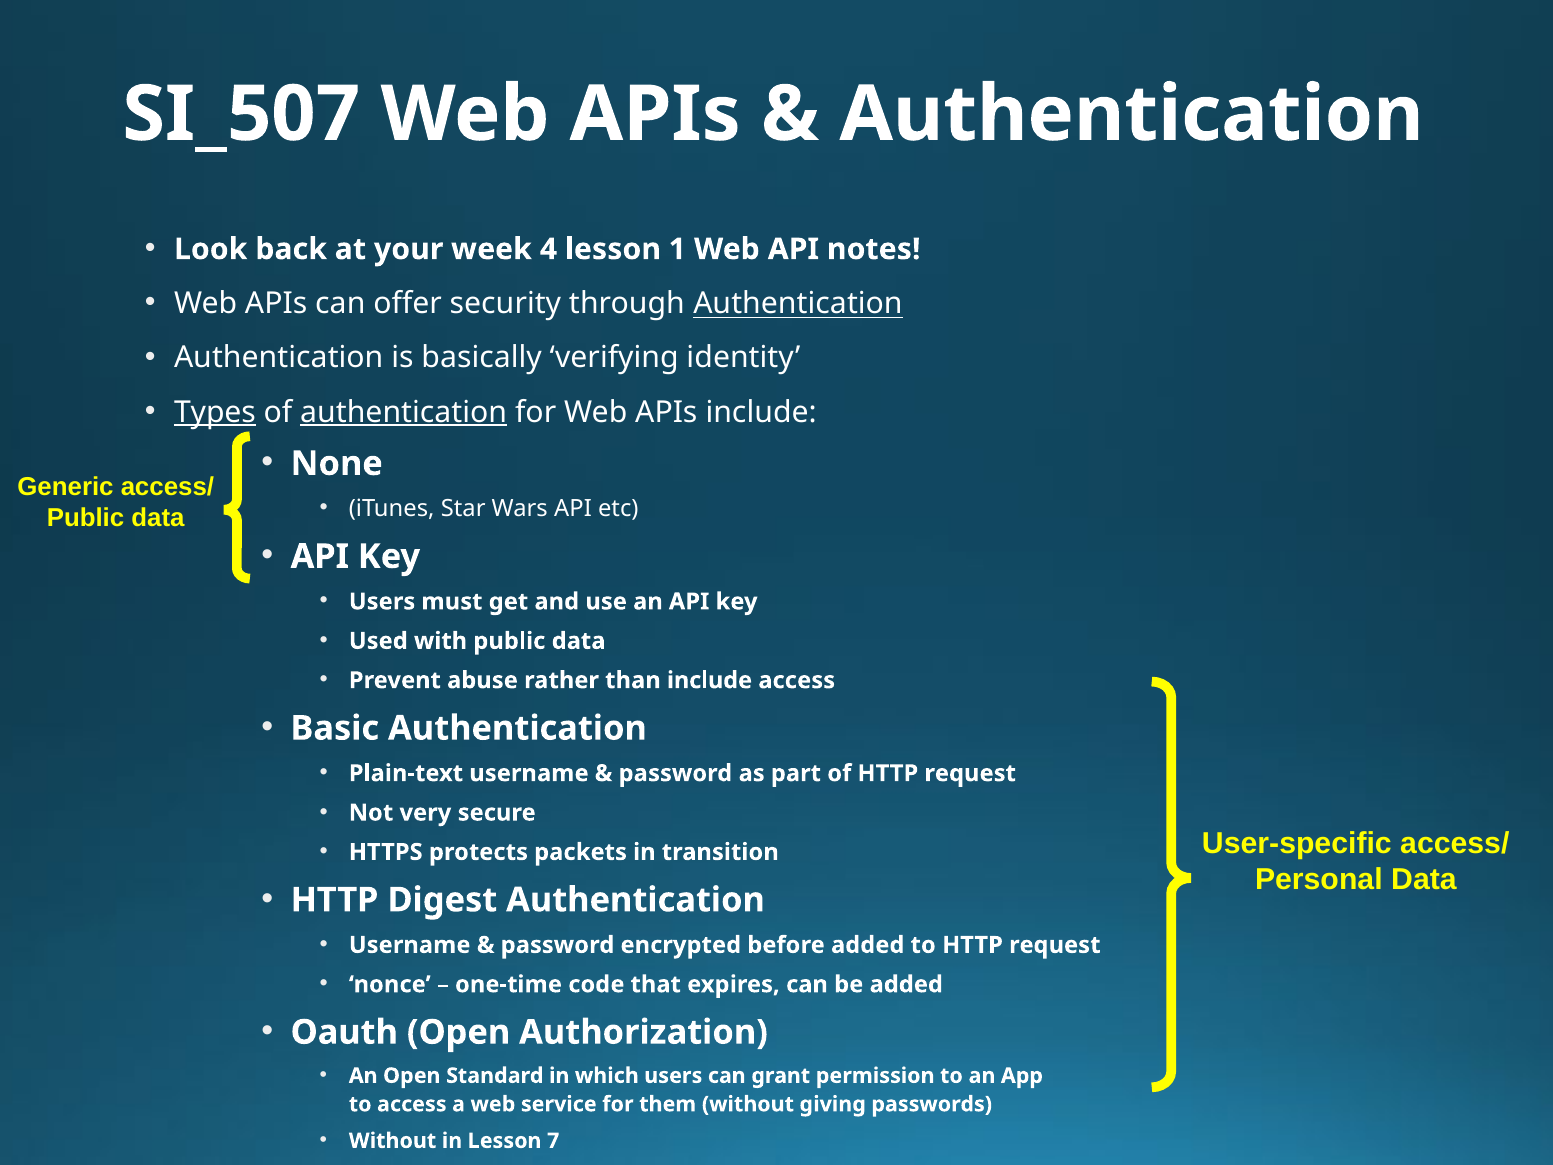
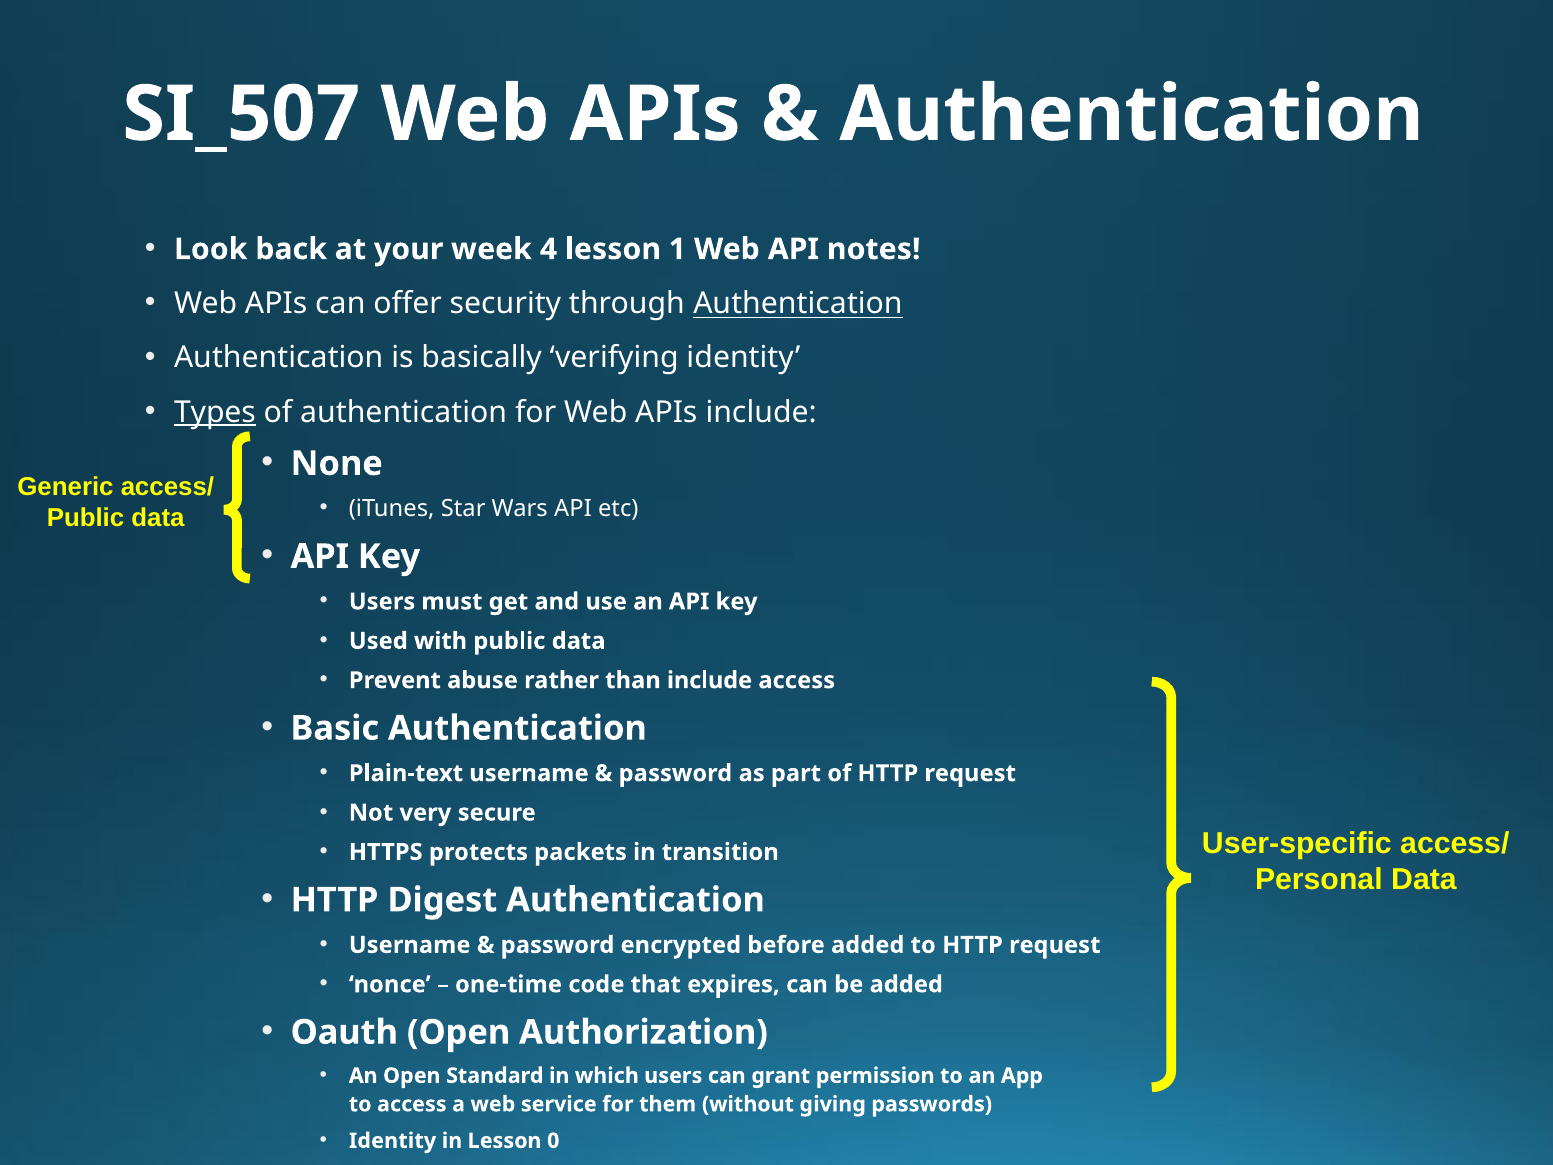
authentication underline: present -> none (404, 412)
Without: Without -> Identity (392, 1141)
7: 7 -> 0 (553, 1141)
